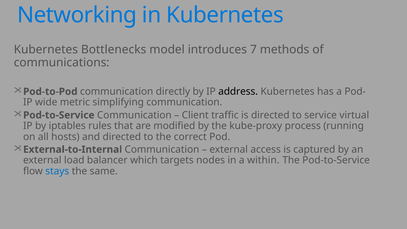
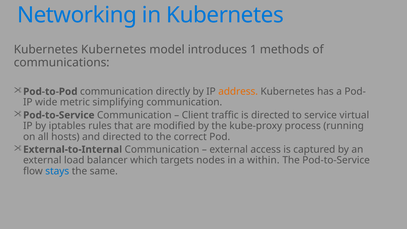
Bottlenecks: Bottlenecks -> Kubernetes (114, 50)
7: 7 -> 1 (253, 50)
address colour: black -> orange (238, 92)
